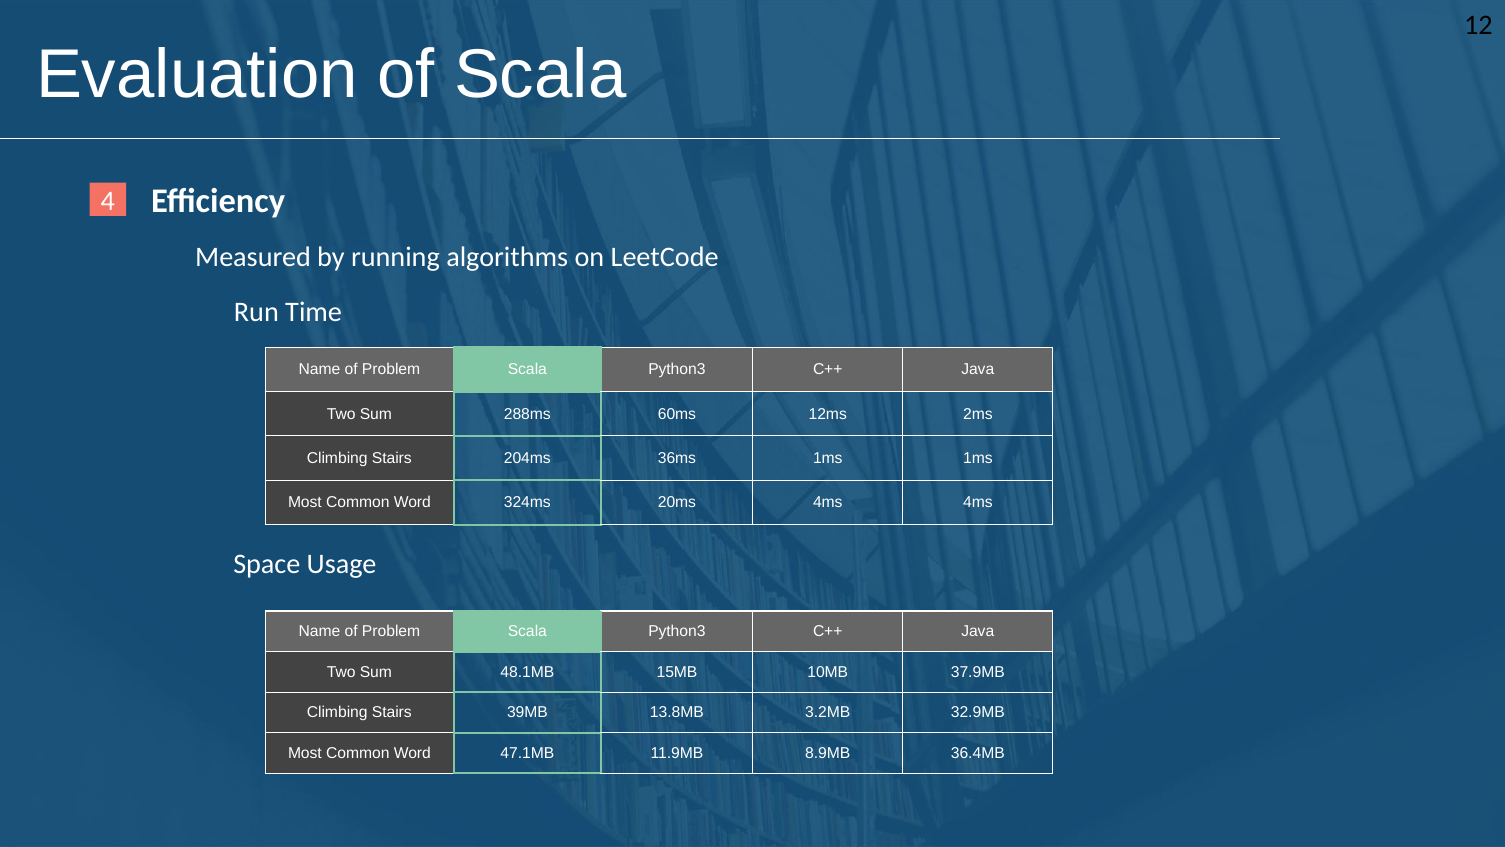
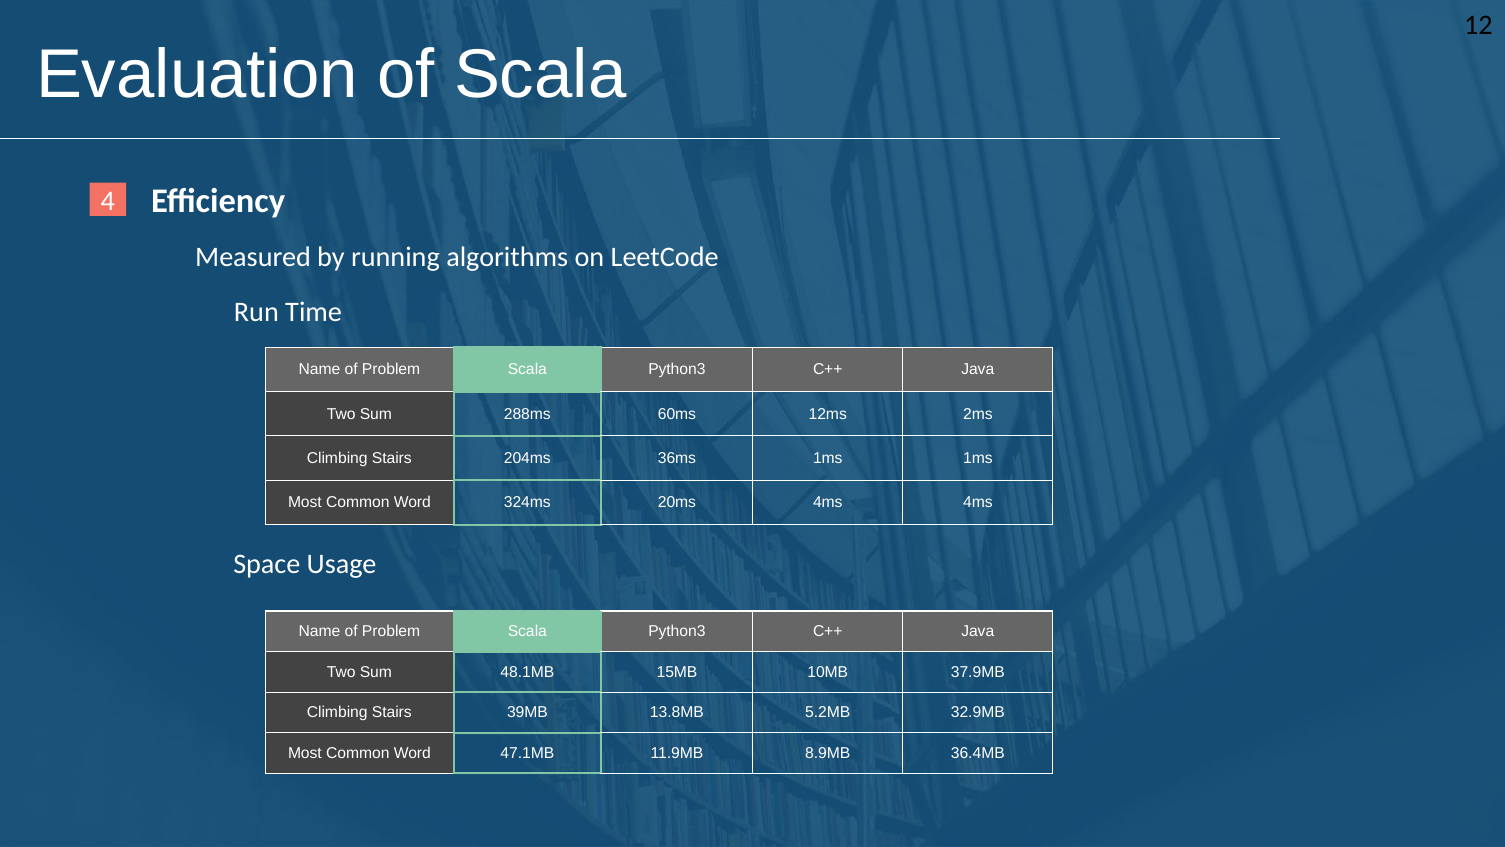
3.2MB: 3.2MB -> 5.2MB (828, 712)
